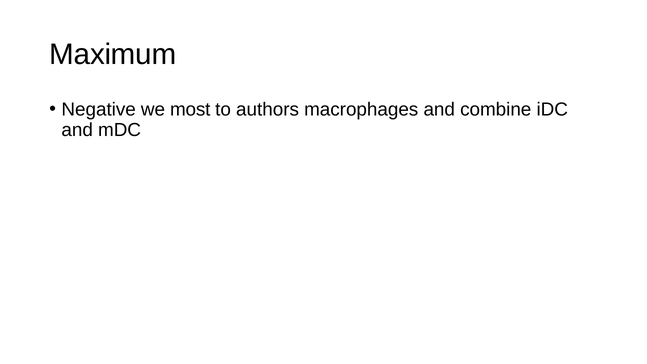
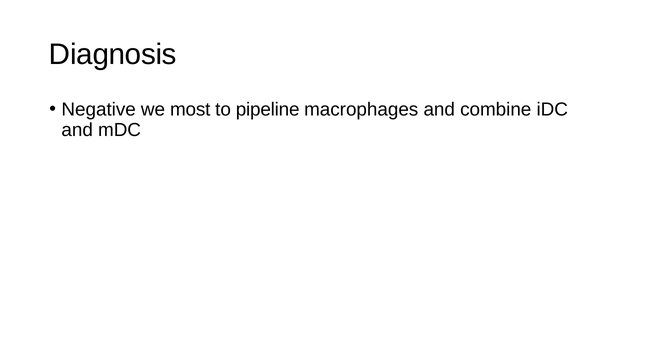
Maximum: Maximum -> Diagnosis (113, 54)
authors: authors -> pipeline (268, 109)
